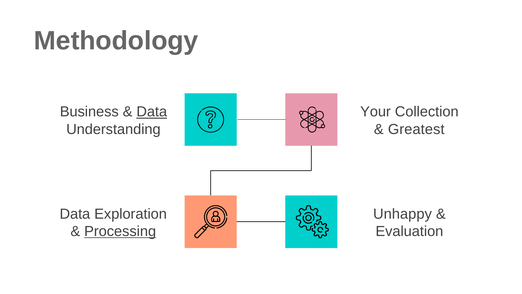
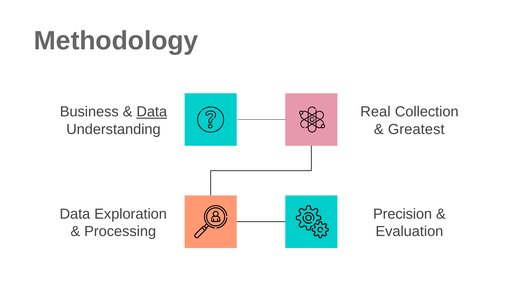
Your: Your -> Real (375, 112)
Unhappy: Unhappy -> Precision (403, 214)
Processing underline: present -> none (120, 231)
